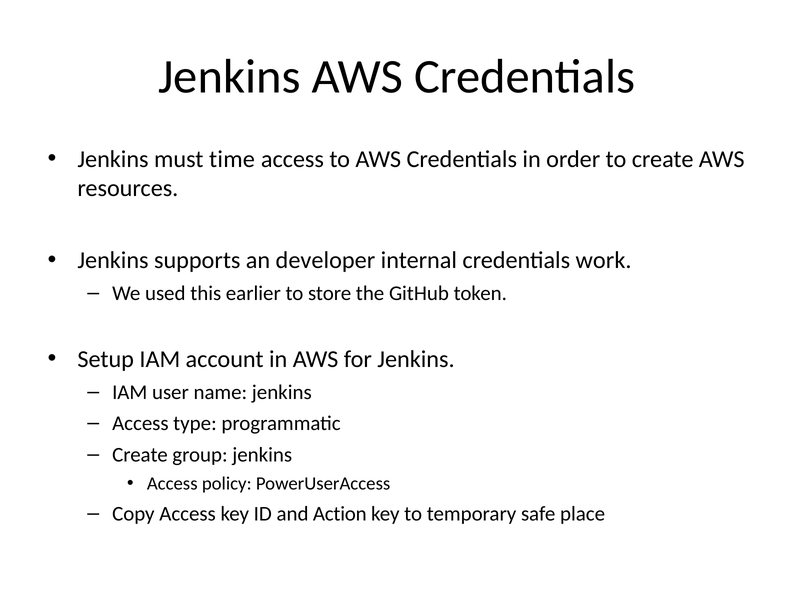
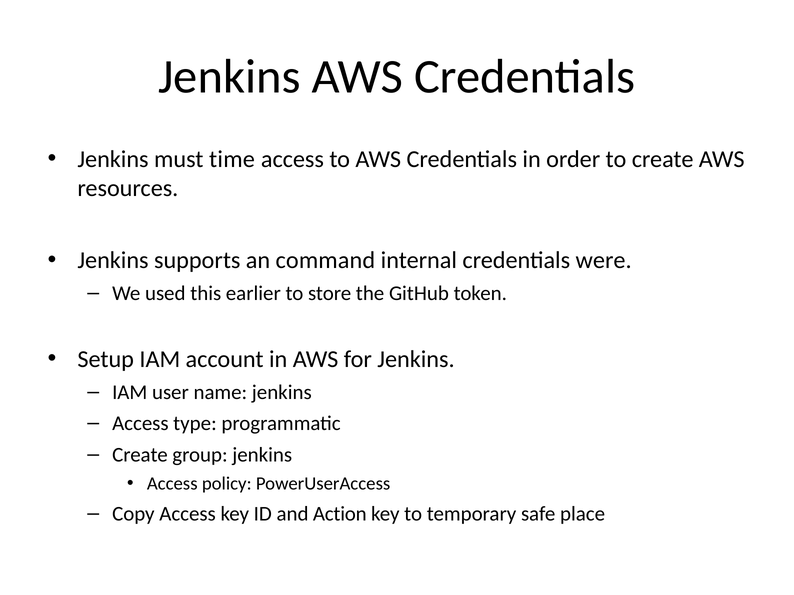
developer: developer -> command (325, 261)
work: work -> were (604, 261)
